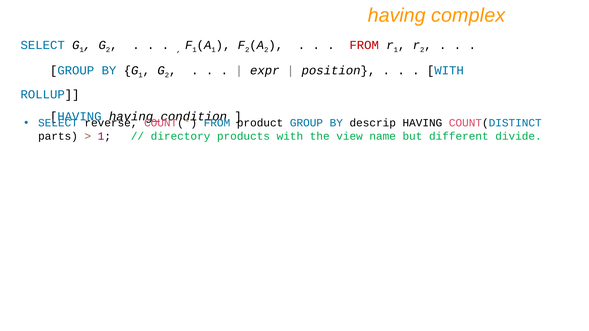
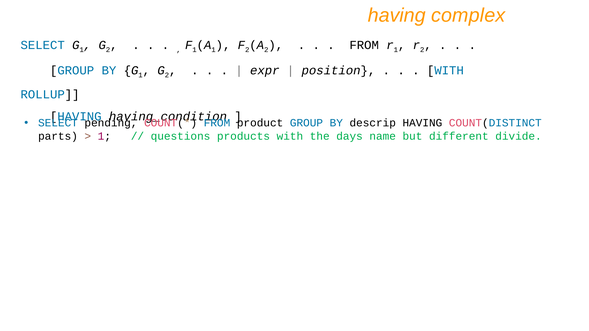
FROM colour: red -> black (364, 45)
reverse: reverse -> pending (111, 123)
directory: directory -> questions (181, 136)
view: view -> days (350, 136)
